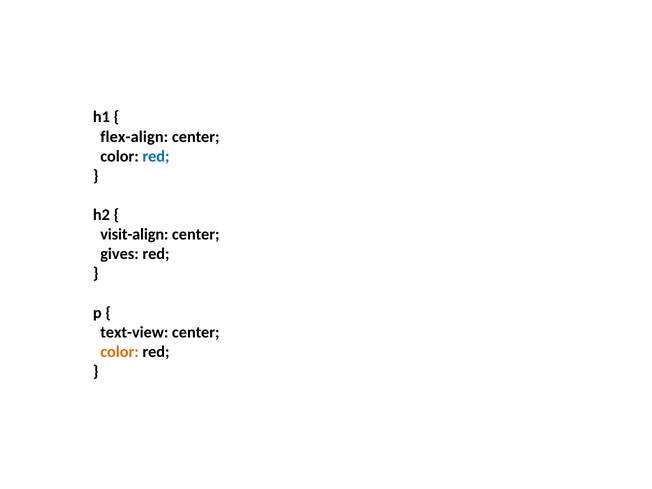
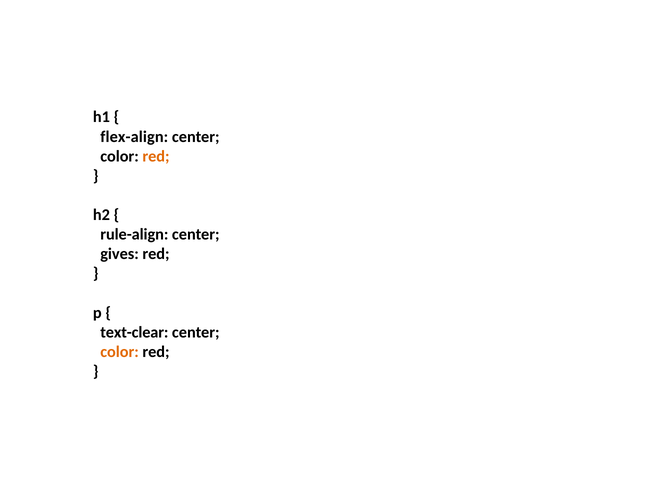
red colour: blue -> orange (156, 156)
visit-align: visit-align -> rule-align (134, 234)
text-view: text-view -> text-clear (134, 332)
